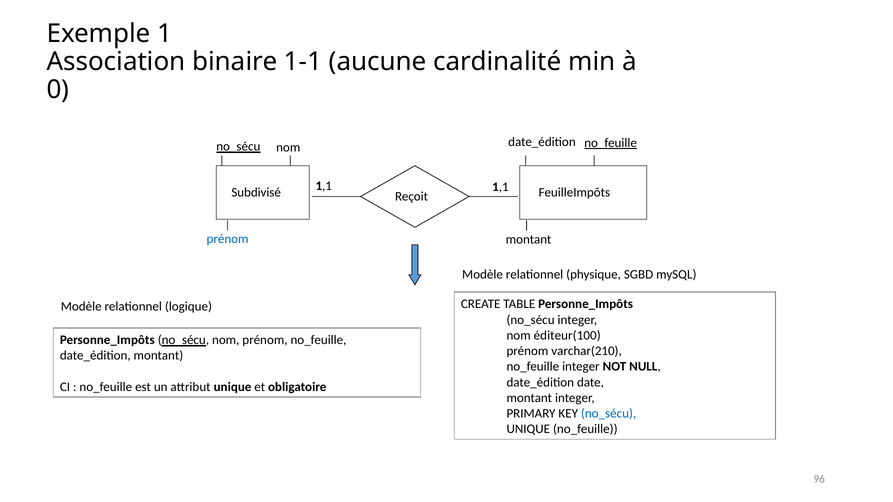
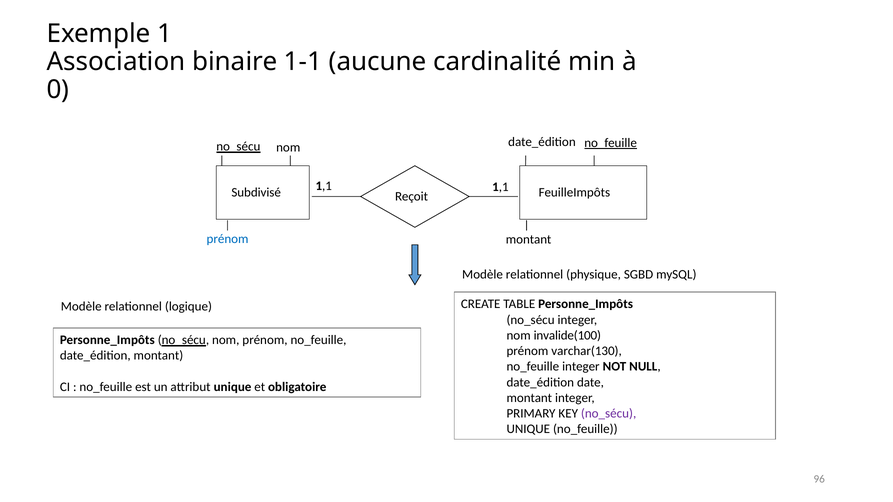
éditeur(100: éditeur(100 -> invalide(100 (567, 336)
varchar(210: varchar(210 -> varchar(130 (587, 351)
no_sécu colour: blue -> purple (609, 414)
